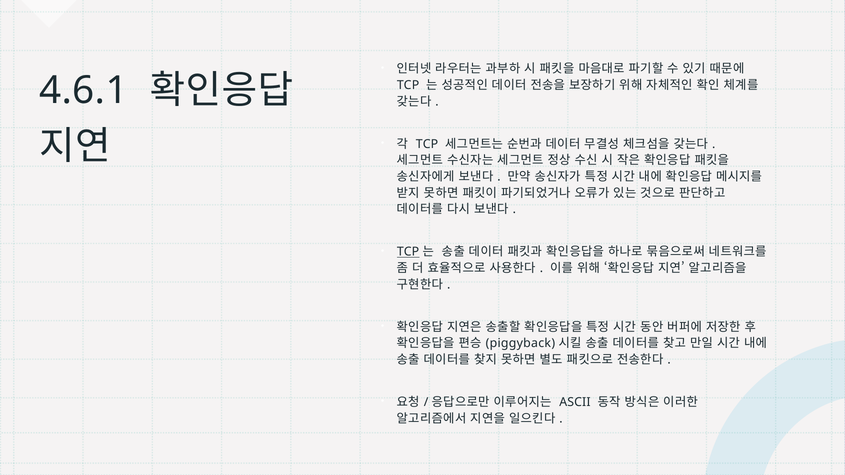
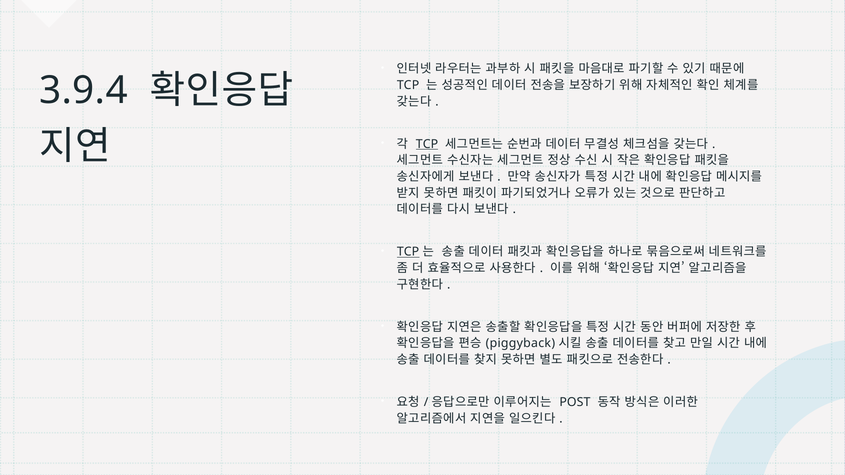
4.6.1: 4.6.1 -> 3.9.4 (84, 90)
TCP underline: none -> present (427, 144)
ASCII: ASCII -> POST (575, 402)
